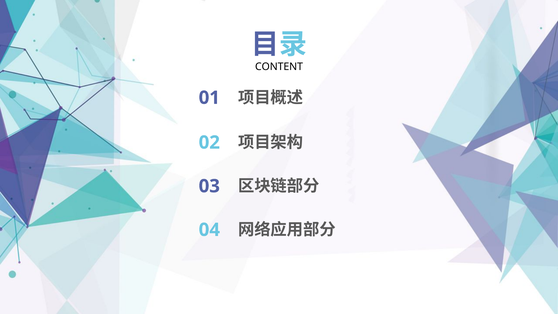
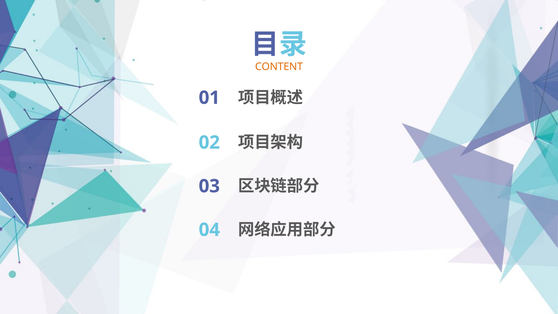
CONTENT colour: black -> orange (279, 67)
